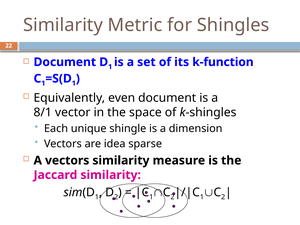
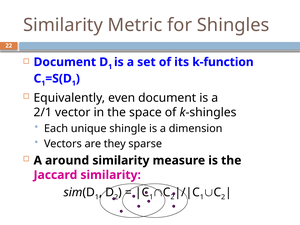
8/1: 8/1 -> 2/1 (43, 112)
idea: idea -> they (115, 144)
A vectors: vectors -> around (67, 160)
